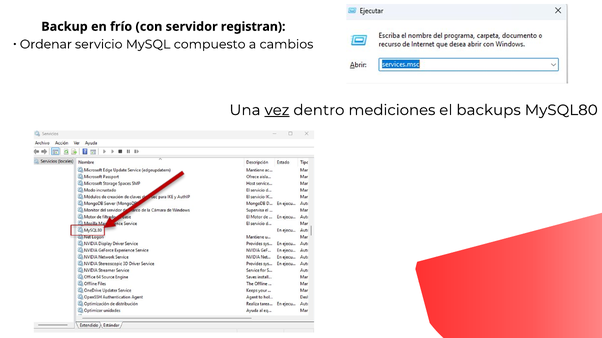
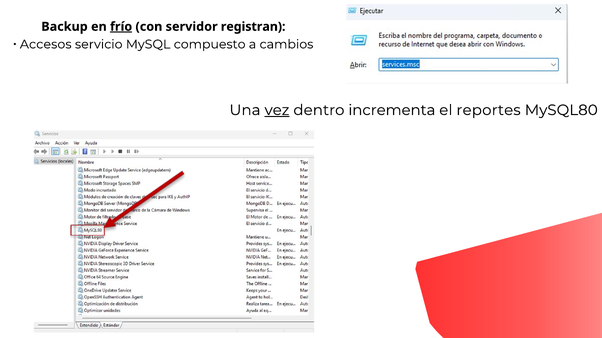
frío underline: none -> present (121, 27)
Ordenar: Ordenar -> Accesos (46, 44)
mediciones: mediciones -> incrementa (392, 110)
backups: backups -> reportes (489, 110)
